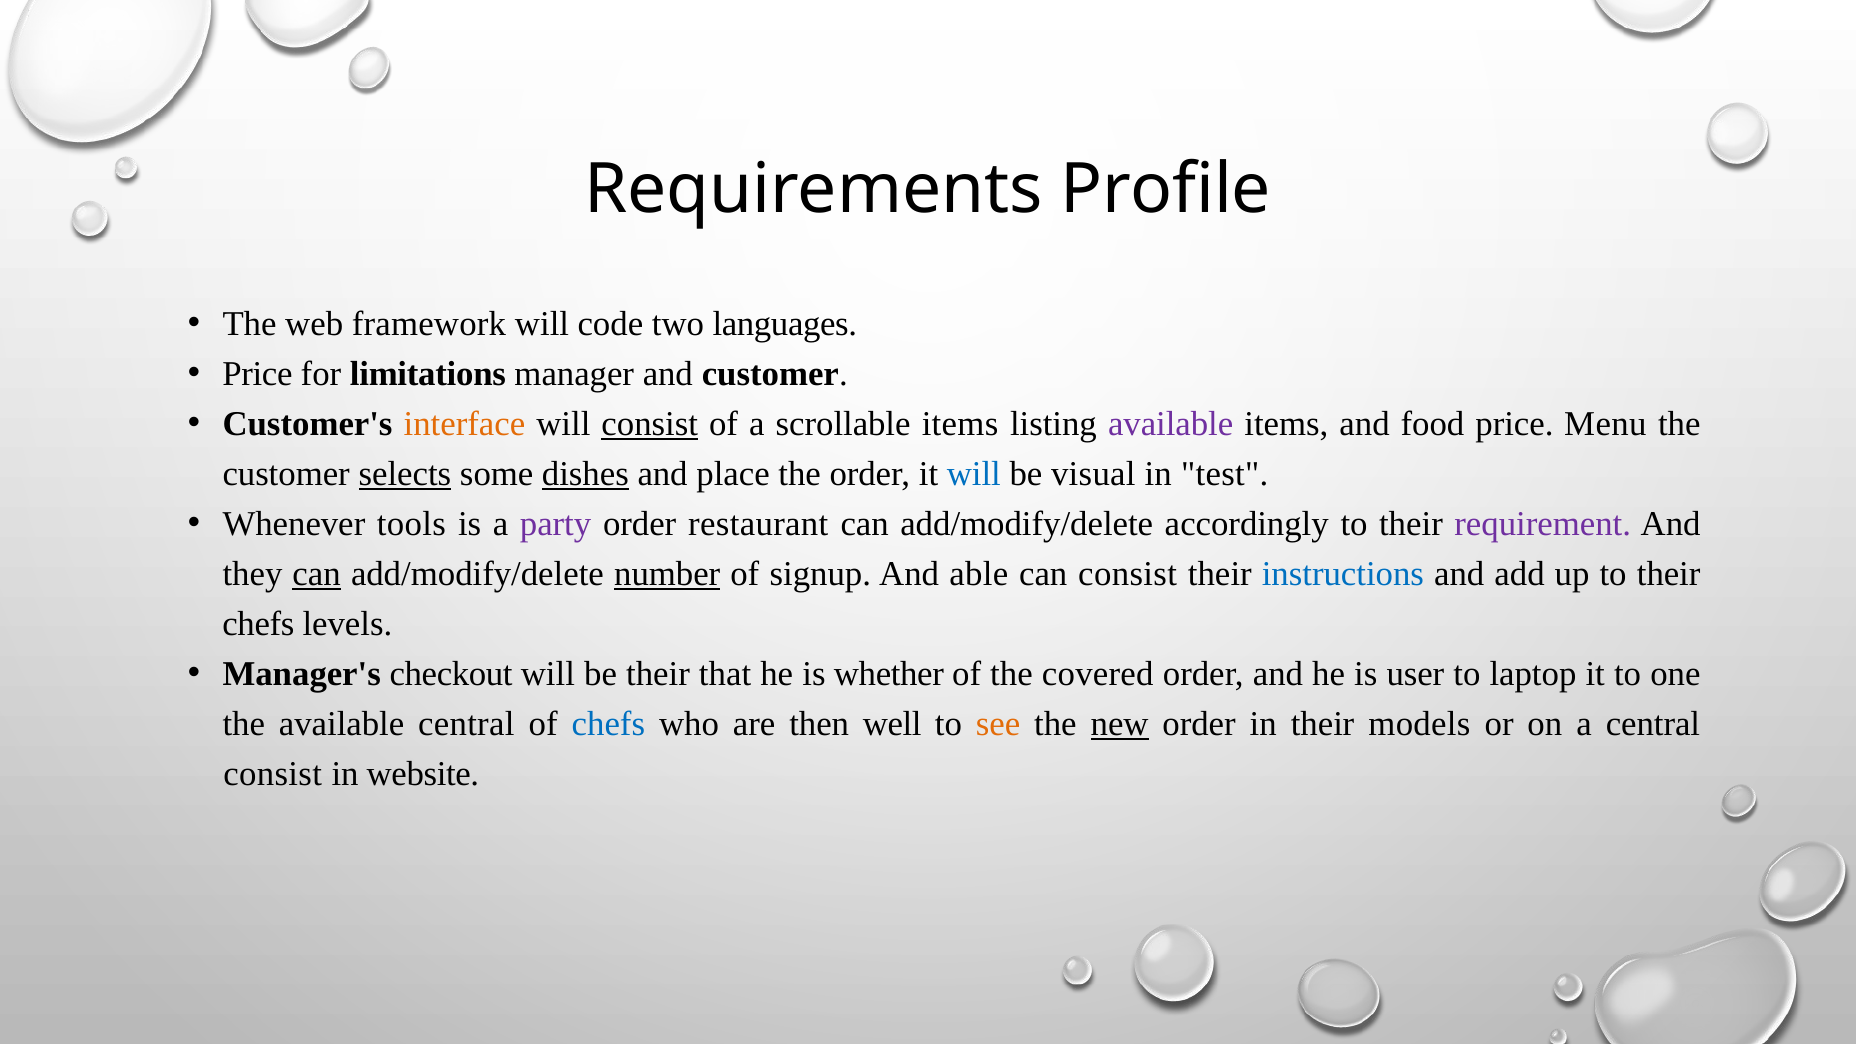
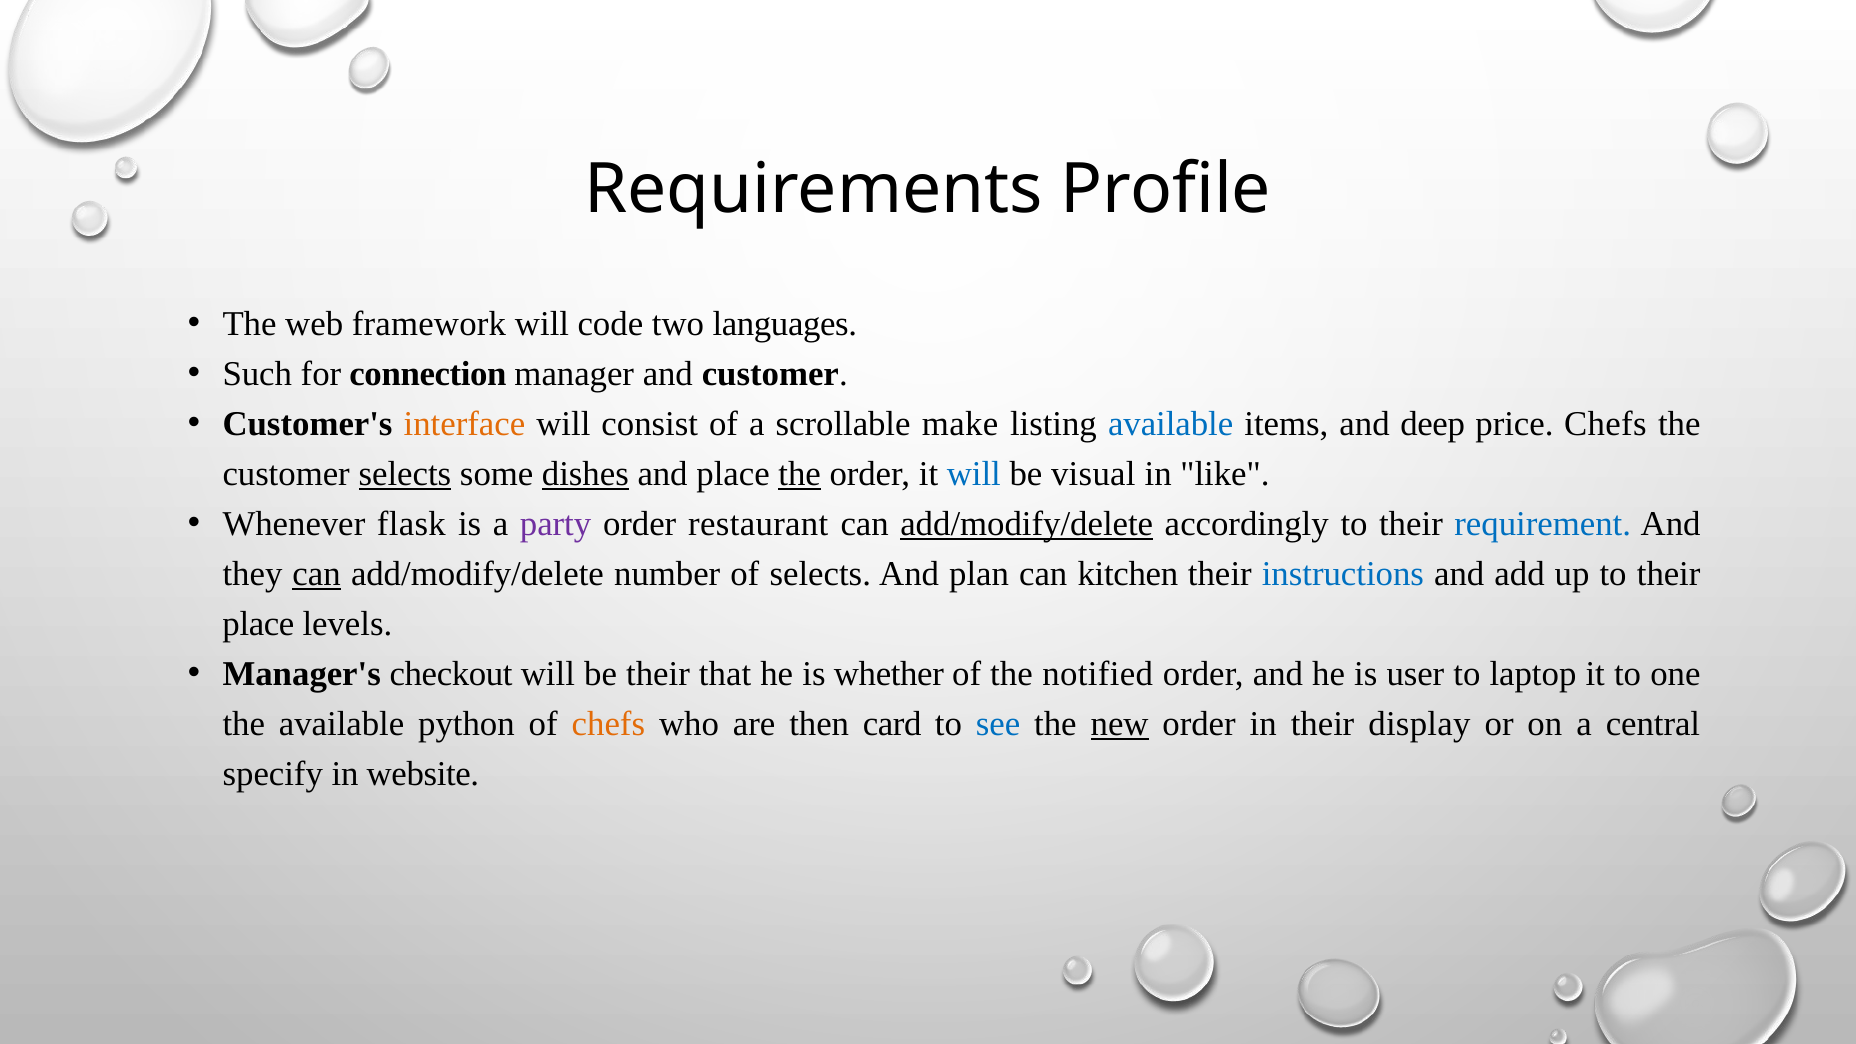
Price: Price -> Such (257, 374)
limitations: limitations -> connection (428, 374)
consist underline: present -> none (650, 424)
scrollable items: items -> make (960, 424)
available colour: purple -> blue (1171, 424)
food: food -> deep (1433, 424)
price Menu: Menu -> Chefs (1605, 424)
the underline: none -> present (800, 474)
test: test -> like (1225, 474)
tools: tools -> flask (411, 524)
add/modify/delete underline: none -> present (1027, 524)
requirement colour: purple -> blue (1543, 524)
number underline: present -> none (667, 574)
of signup: signup -> selects (820, 574)
able: able -> plan (979, 574)
can consist: consist -> kitchen (1128, 574)
chefs: chefs -> place (258, 624)
covered: covered -> notified (1098, 674)
available central: central -> python (466, 724)
chefs colour: blue -> orange (608, 724)
well: well -> card (892, 724)
see colour: orange -> blue (998, 724)
models: models -> display (1419, 724)
consist: consist -> specify (273, 774)
